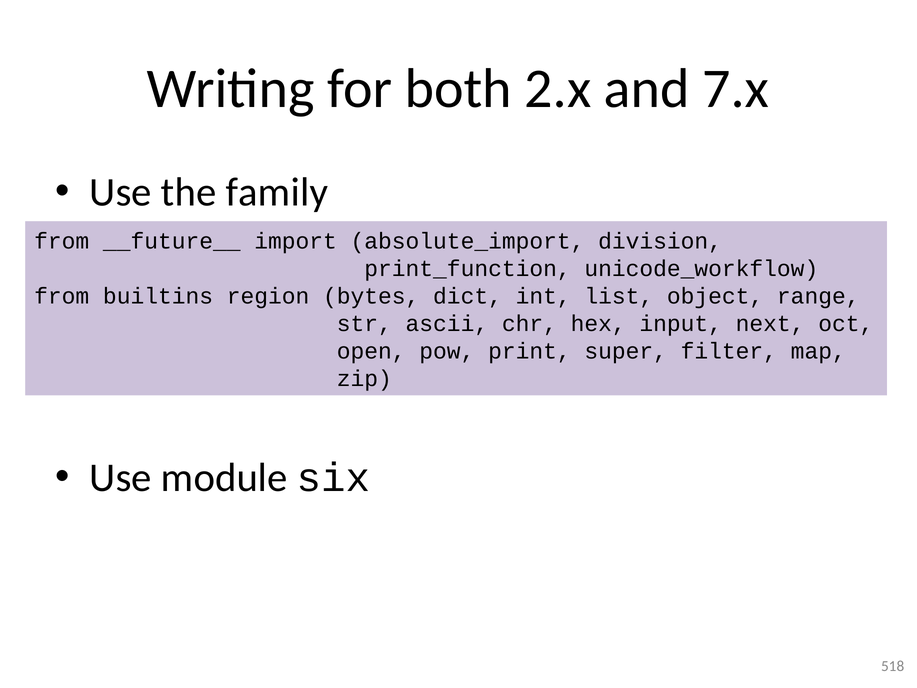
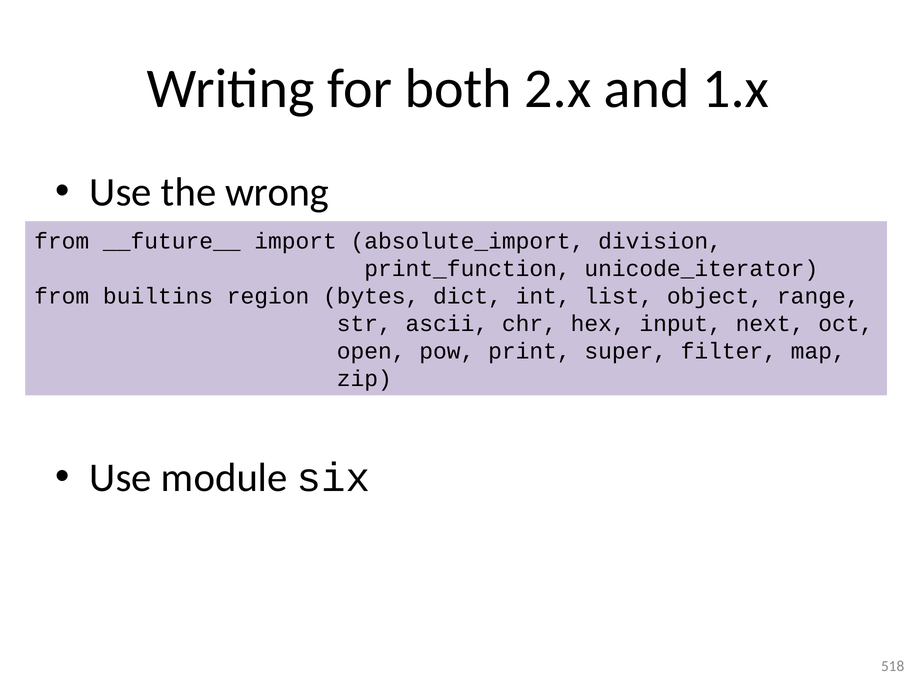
7.x: 7.x -> 1.x (736, 89)
family: family -> wrong (277, 192)
unicode_workflow: unicode_workflow -> unicode_iterator (701, 268)
